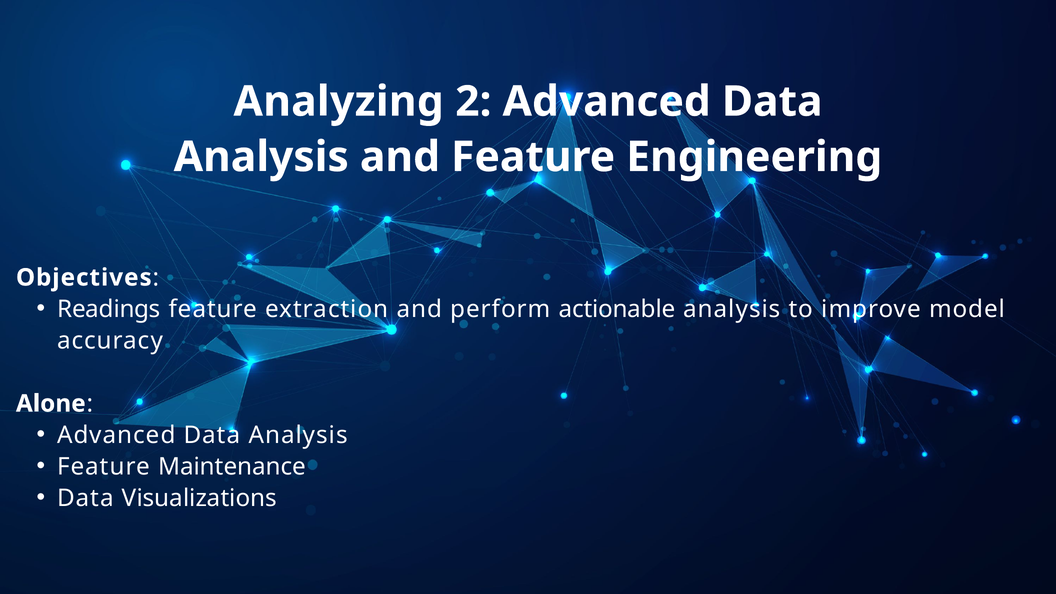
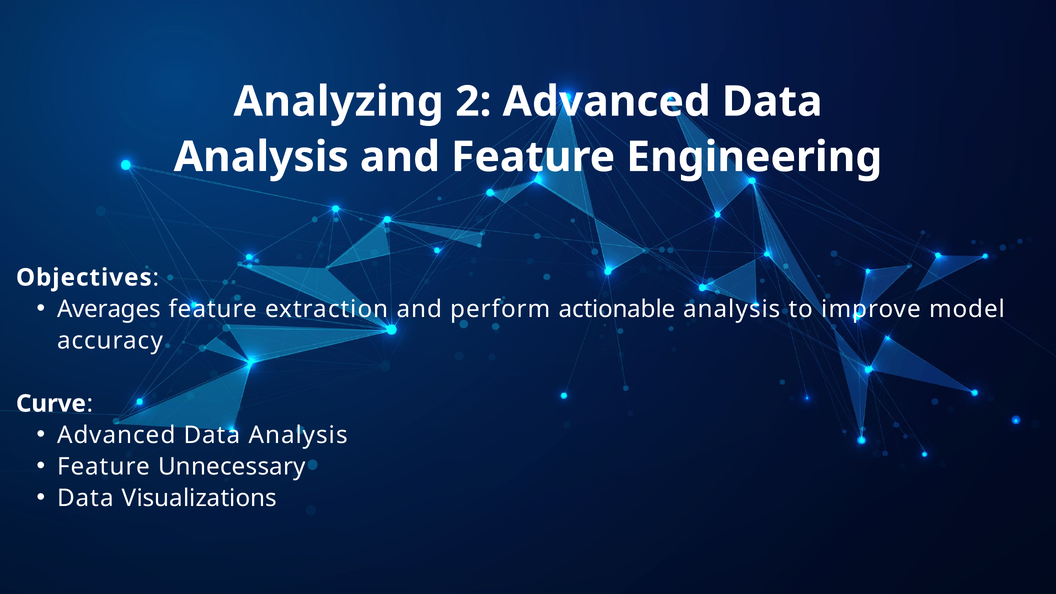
Readings: Readings -> Averages (109, 309)
Alone: Alone -> Curve (51, 404)
Maintenance: Maintenance -> Unnecessary (232, 467)
